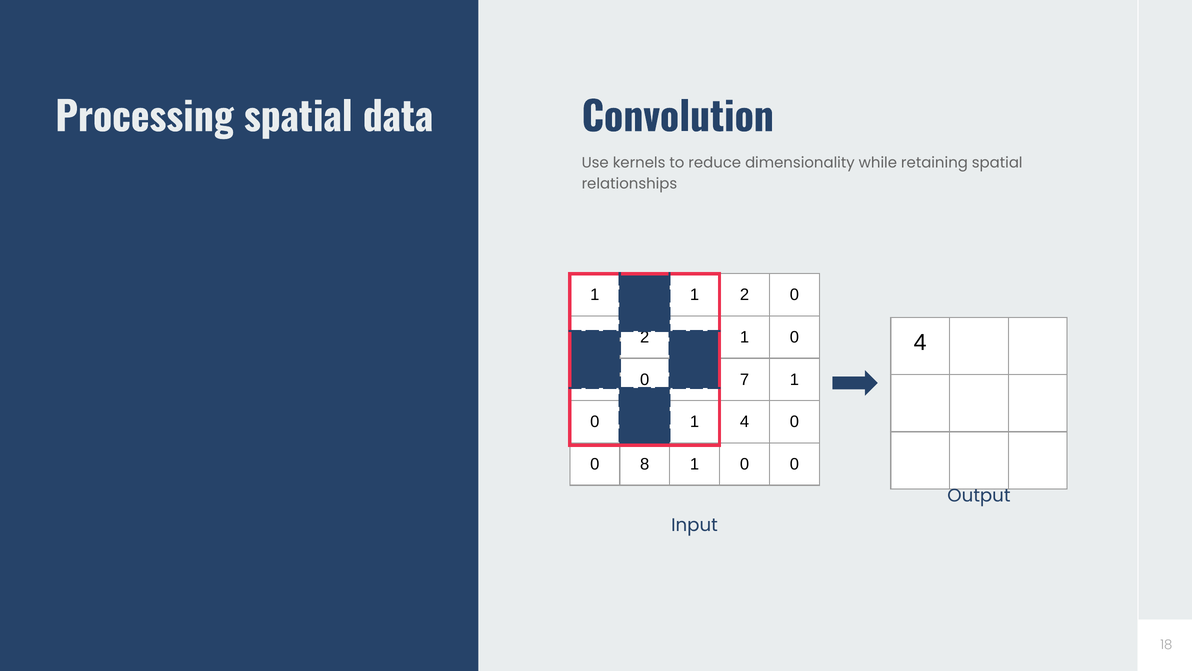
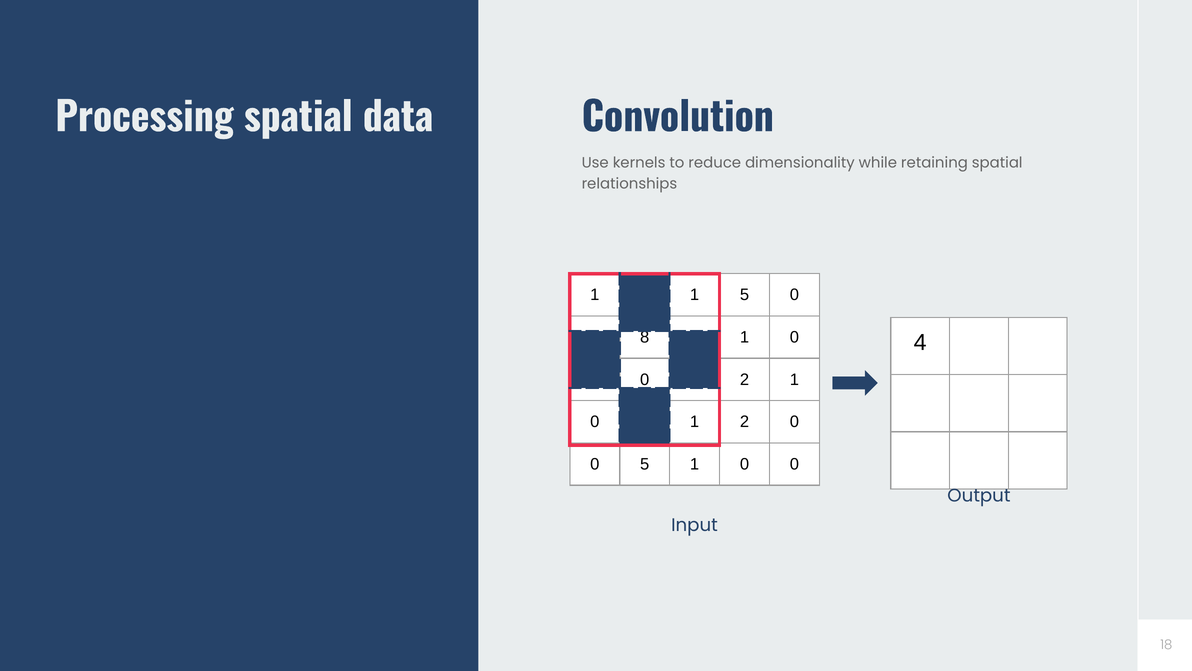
1 2: 2 -> 5 (744, 295)
2: 2 -> 8 (645, 337)
7: 7 -> 2 (744, 379)
4: 4 -> 2 (744, 422)
0 8: 8 -> 5 (645, 464)
